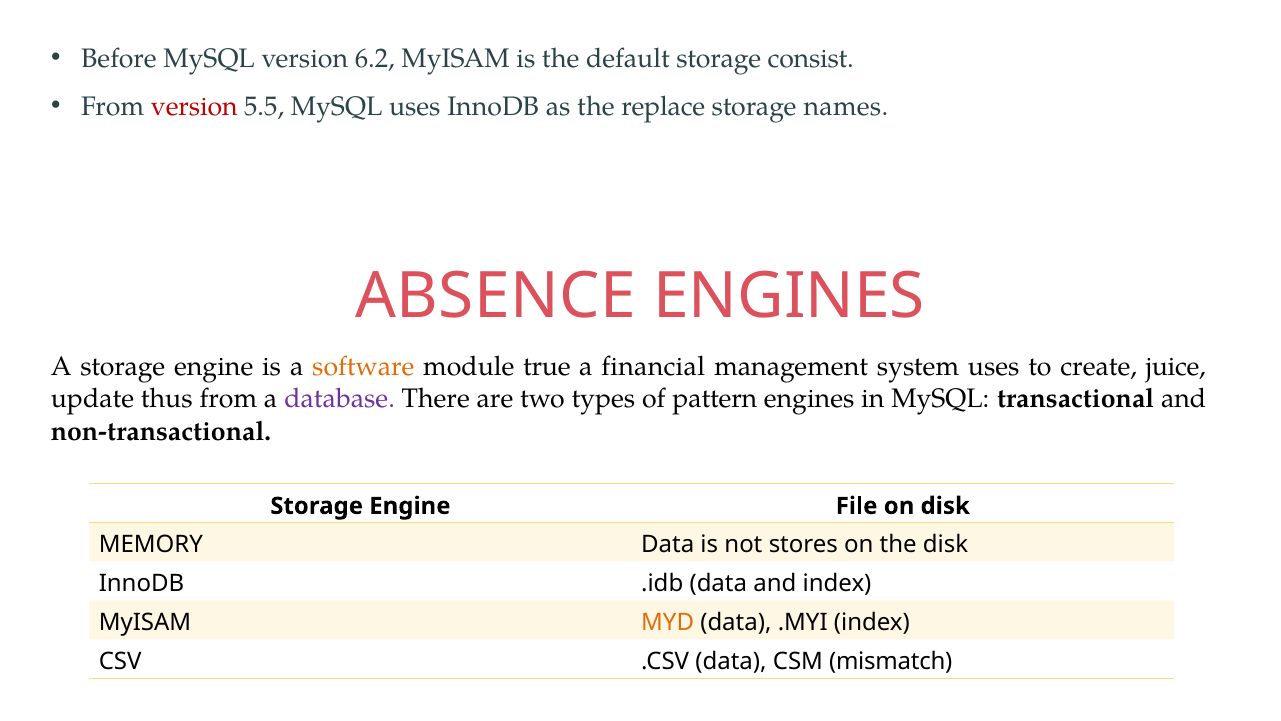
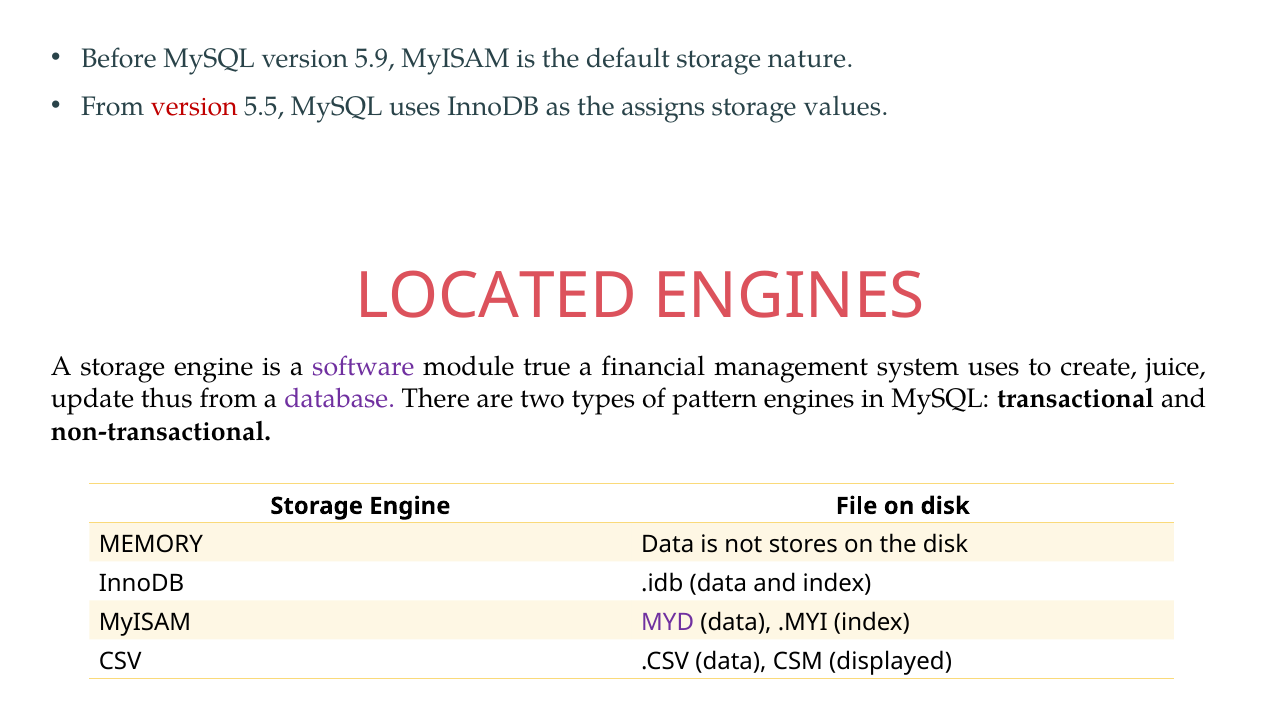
6.2: 6.2 -> 5.9 (375, 59)
consist: consist -> nature (811, 59)
replace: replace -> assigns (663, 107)
names: names -> values (846, 107)
ABSENCE: ABSENCE -> LOCATED (496, 296)
software colour: orange -> purple (363, 367)
MYD colour: orange -> purple (668, 623)
mismatch: mismatch -> displayed (891, 662)
